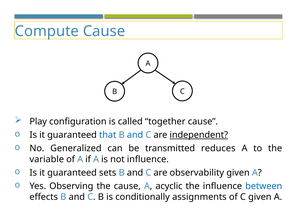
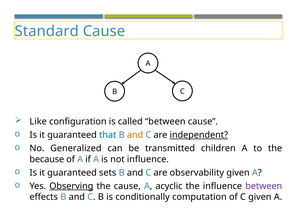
Compute: Compute -> Standard (47, 31)
Play: Play -> Like (38, 121)
called together: together -> between (165, 121)
and colour: blue -> orange (135, 135)
reduces: reduces -> children (218, 148)
variable: variable -> because (47, 159)
Observing underline: none -> present (71, 186)
between colour: blue -> purple (264, 186)
assignments: assignments -> computation (199, 197)
